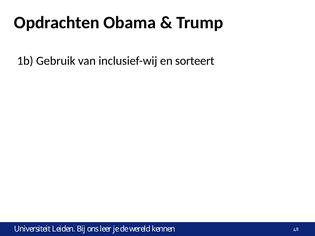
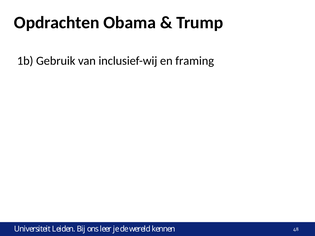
sorteert: sorteert -> framing (195, 61)
